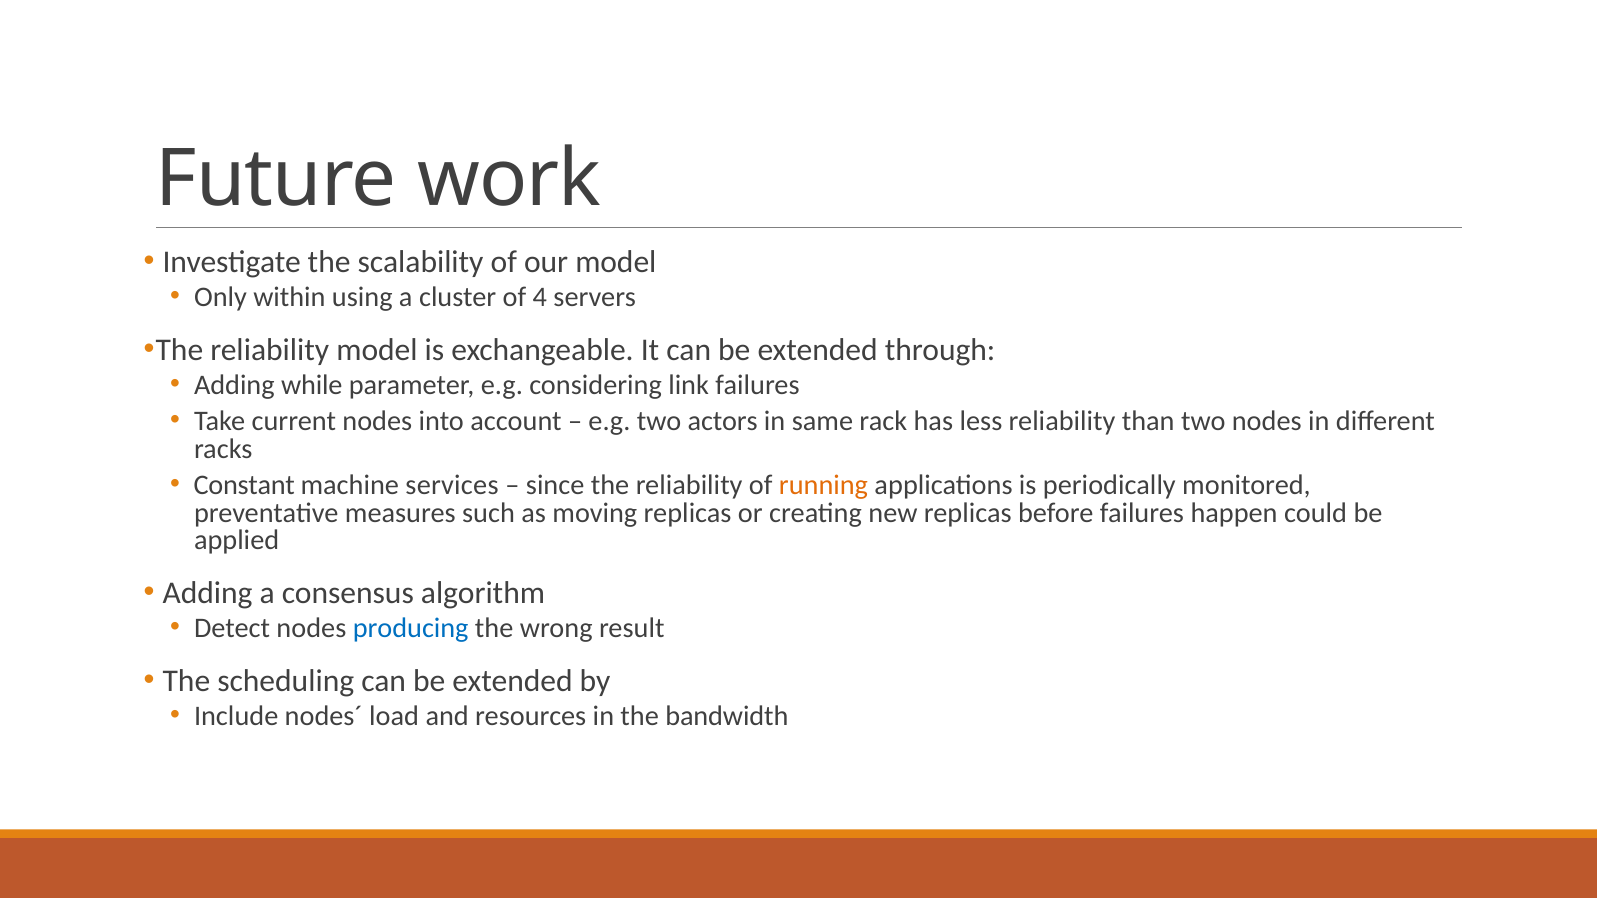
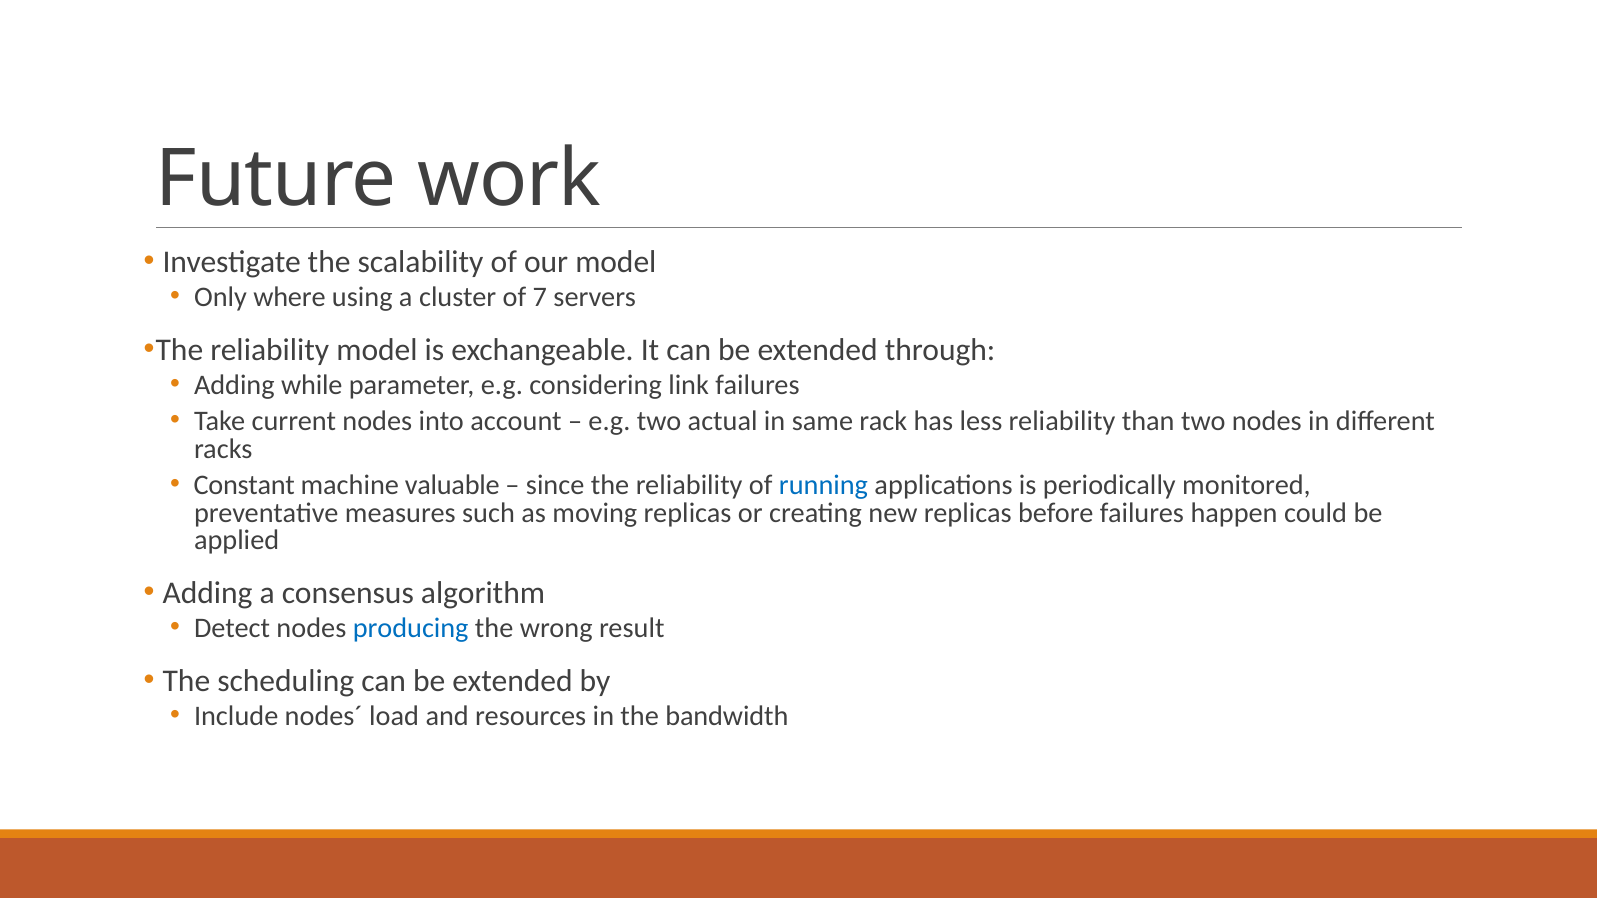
within: within -> where (289, 297)
4: 4 -> 7 (540, 297)
actors: actors -> actual (723, 421)
services: services -> valuable (452, 485)
running colour: orange -> blue (823, 485)
